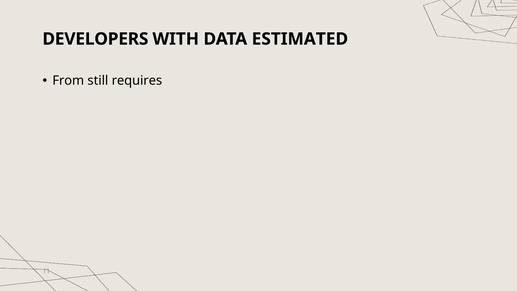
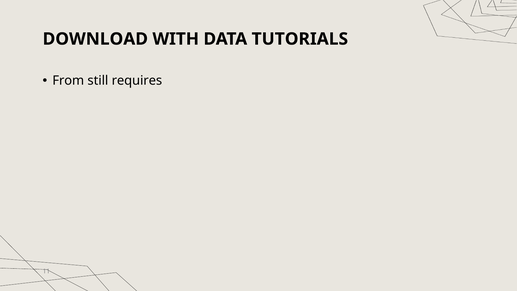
DEVELOPERS: DEVELOPERS -> DOWNLOAD (95, 39)
ESTIMATED: ESTIMATED -> TUTORIALS (300, 39)
